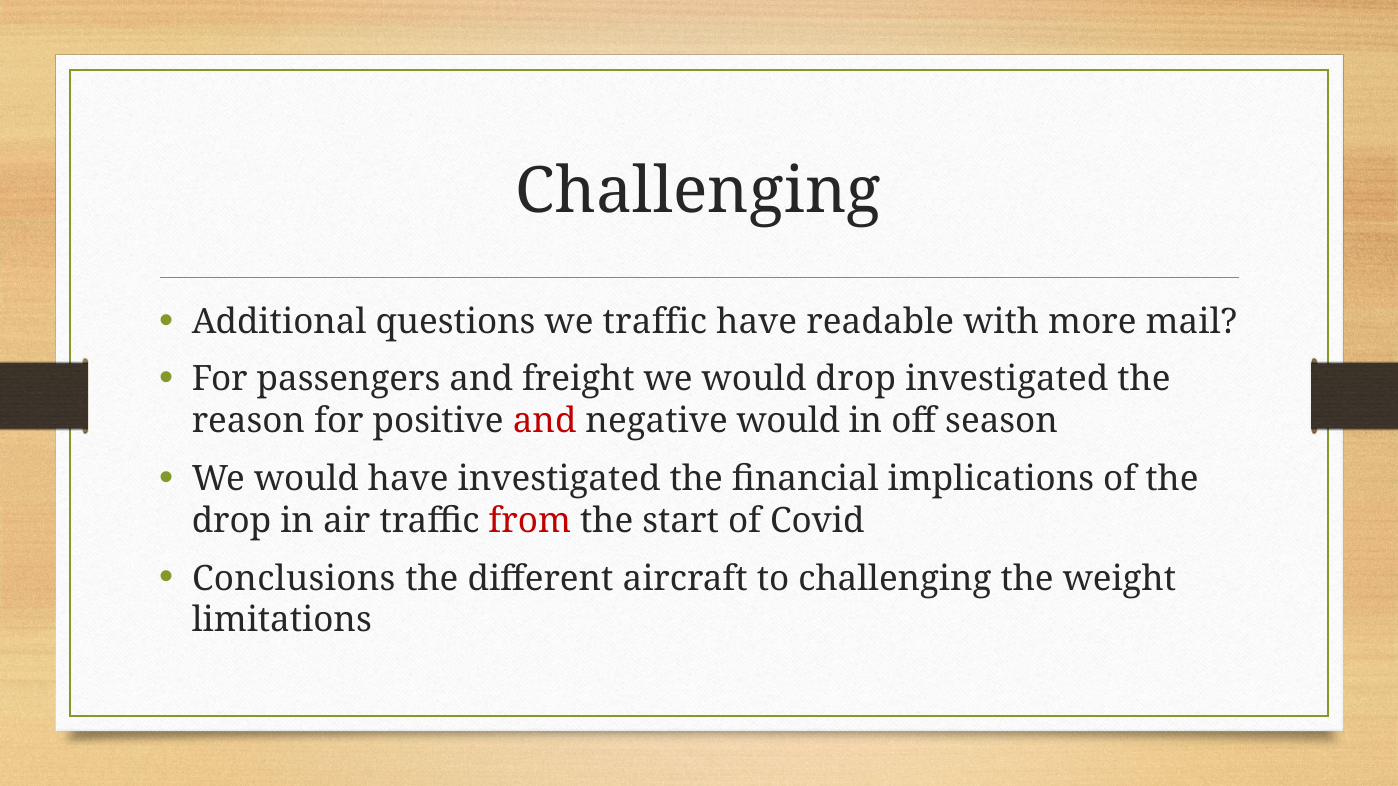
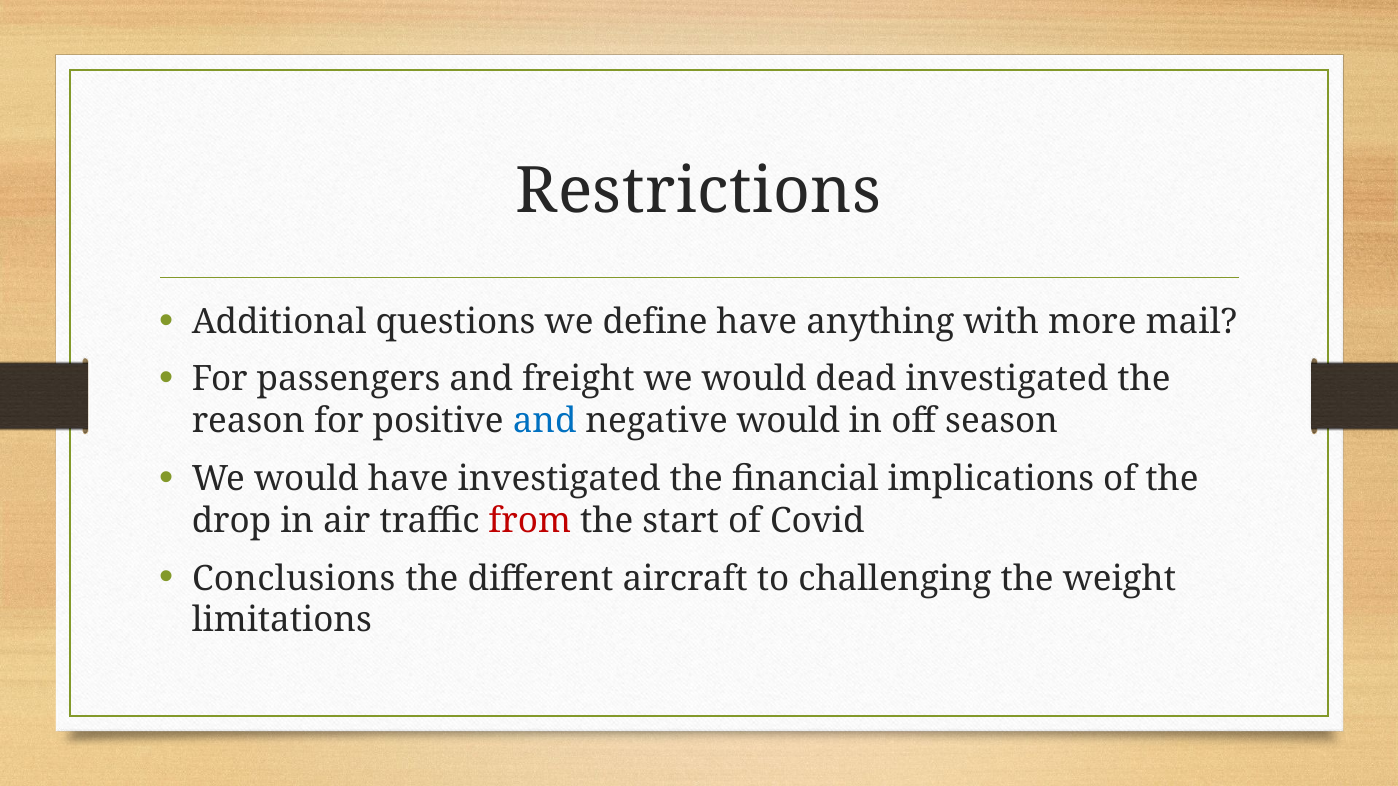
Challenging: Challenging -> Restrictions (698, 192)
we traffic: traffic -> define (655, 322)
readable: readable -> anything (880, 322)
would drop: drop -> dead (856, 380)
and colour: red -> blue (545, 421)
